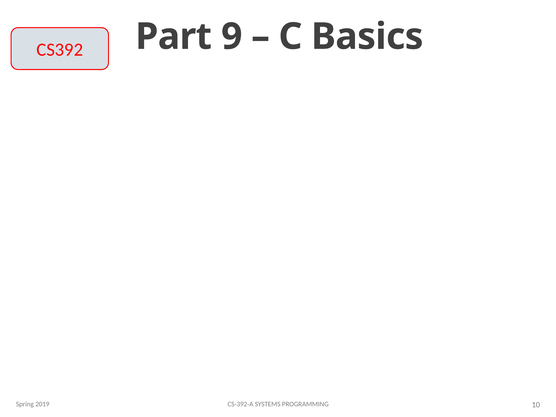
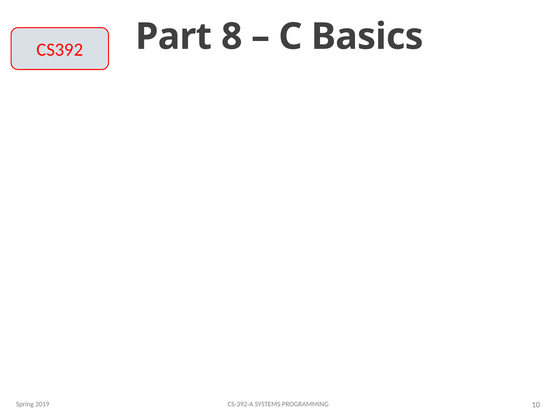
9: 9 -> 8 (232, 37)
